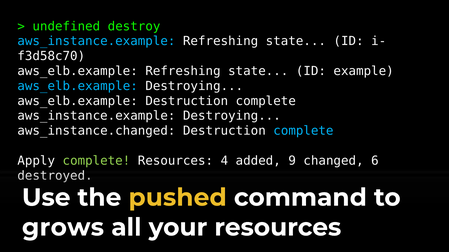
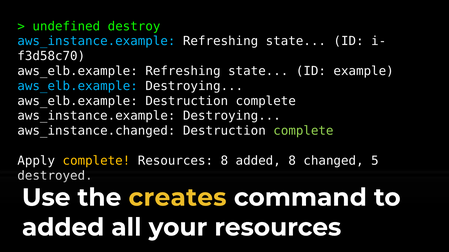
complete colour: light blue -> light green (303, 131)
complete colour: light green -> yellow (96, 161)
Resources 4: 4 -> 8 (224, 161)
added 9: 9 -> 8 (292, 161)
6: 6 -> 5 (375, 161)
pushed: pushed -> creates (178, 198)
grows: grows -> added (63, 228)
